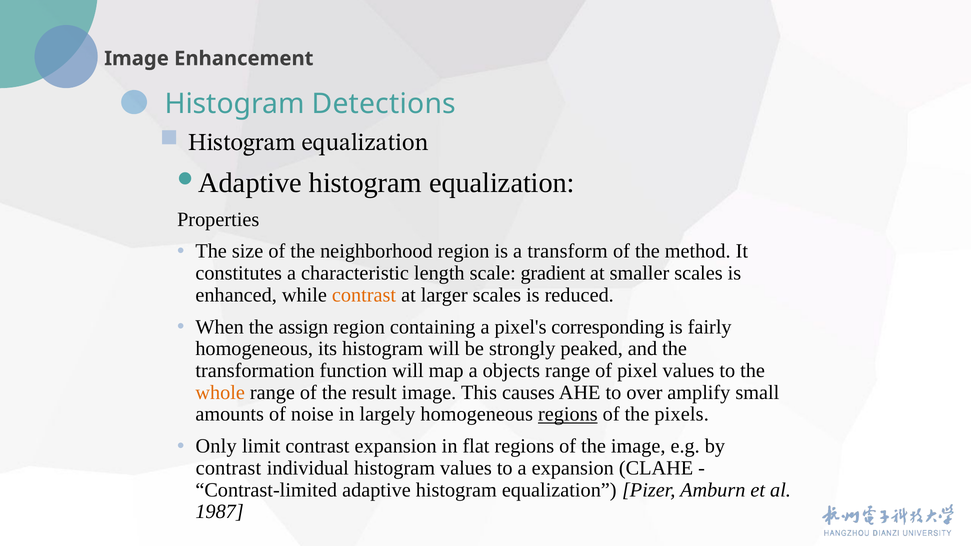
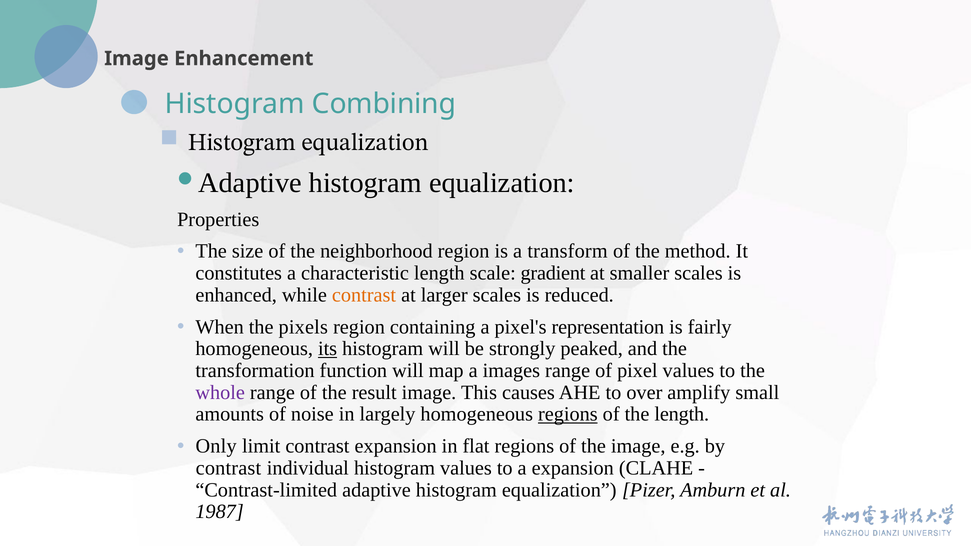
Detections: Detections -> Combining (384, 104)
assign: assign -> pixels (303, 327)
corresponding: corresponding -> representation (608, 327)
its underline: none -> present (328, 349)
objects: objects -> images (511, 371)
whole colour: orange -> purple (220, 393)
the pixels: pixels -> length (682, 414)
